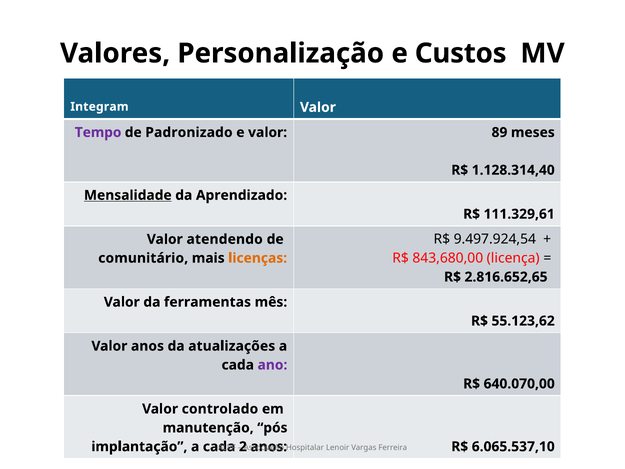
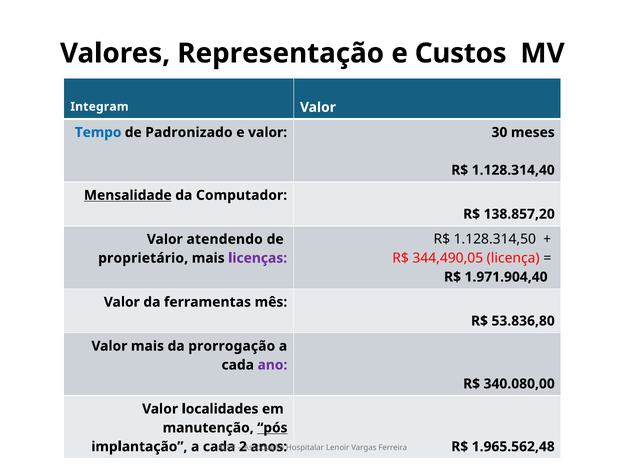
Personalização: Personalização -> Representação (281, 53)
Tempo colour: purple -> blue (98, 132)
89: 89 -> 30 (499, 132)
Aprendizado: Aprendizado -> Computador (242, 195)
111.329,61: 111.329,61 -> 138.857,20 (519, 214)
9.497.924,54: 9.497.924,54 -> 1.128.314,50 (495, 239)
843,680,00: 843,680,00 -> 344,490,05 (448, 258)
comunitário: comunitário -> proprietário (143, 258)
licenças colour: orange -> purple (258, 258)
2.816.652,65: 2.816.652,65 -> 1.971.904,40 (506, 277)
55.123,62: 55.123,62 -> 53.836,80 (523, 321)
Valor anos: anos -> mais (147, 346)
atualizações: atualizações -> prorrogação (232, 346)
640.070,00: 640.070,00 -> 340.080,00 (519, 384)
controlado: controlado -> localidades (220, 409)
pós underline: none -> present (272, 428)
6.065.537,10: 6.065.537,10 -> 1.965.562,48 (513, 446)
